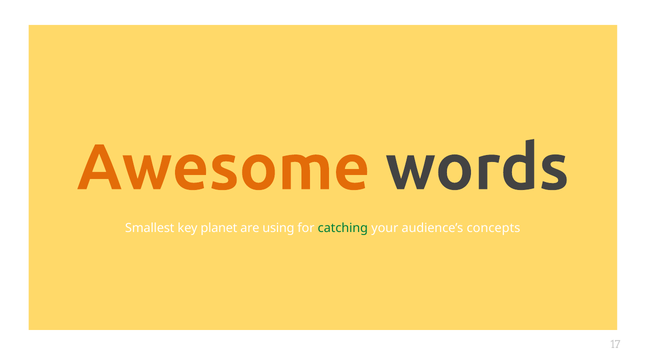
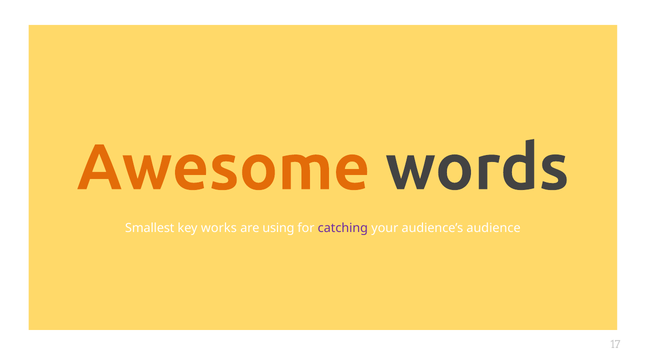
planet: planet -> works (219, 228)
catching colour: green -> purple (343, 228)
concepts: concepts -> audience (494, 228)
